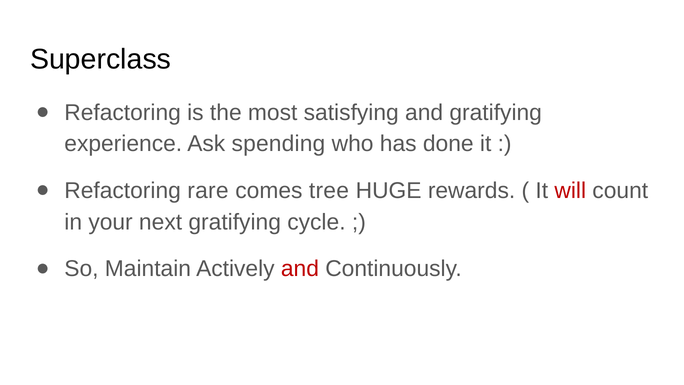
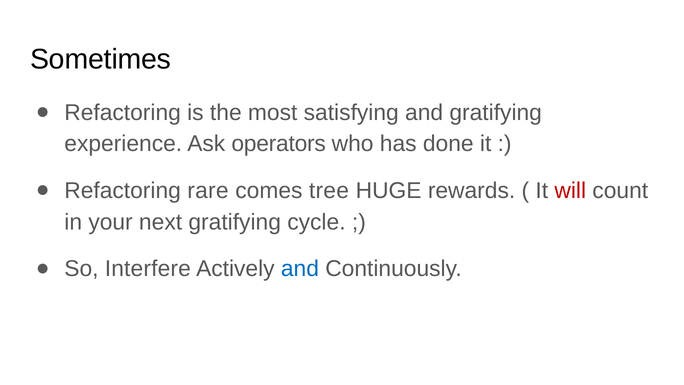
Superclass: Superclass -> Sometimes (101, 59)
spending: spending -> operators (279, 144)
Maintain: Maintain -> Interfere (148, 269)
and colour: red -> blue (300, 269)
